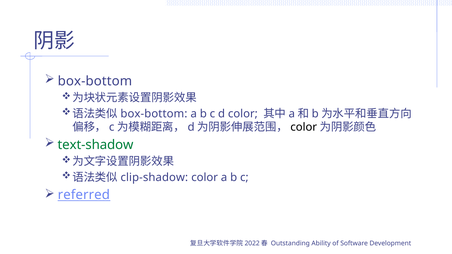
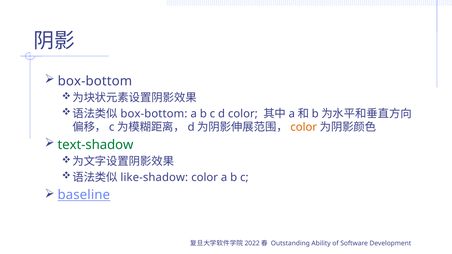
color colour: black -> orange (304, 127)
clip-shadow: clip-shadow -> like-shadow (154, 177)
referred: referred -> baseline (84, 195)
